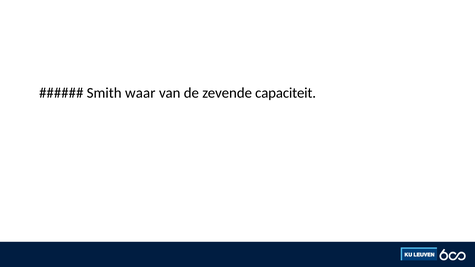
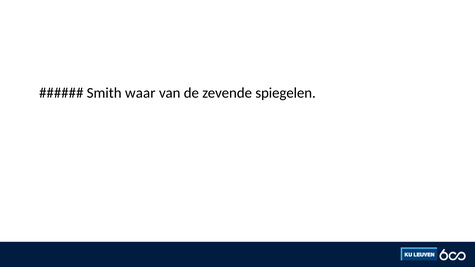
capaciteit: capaciteit -> spiegelen (286, 93)
